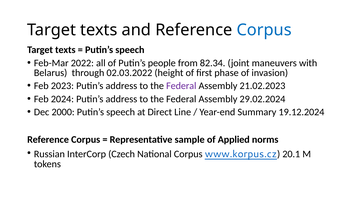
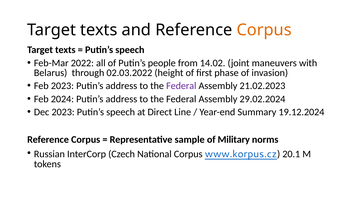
Corpus colour: blue -> orange (264, 30)
82.34: 82.34 -> 14.02 (213, 63)
Dec 2000: 2000 -> 2023 (63, 112)
Applied: Applied -> Military (234, 139)
